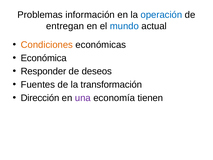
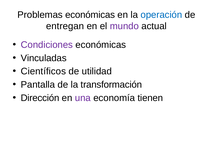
Problemas información: información -> económicas (90, 15)
mundo colour: blue -> purple (124, 26)
Condiciones colour: orange -> purple (47, 45)
Económica: Económica -> Vinculadas (44, 58)
Responder: Responder -> Científicos (43, 71)
deseos: deseos -> utilidad (97, 71)
Fuentes: Fuentes -> Pantalla (38, 84)
